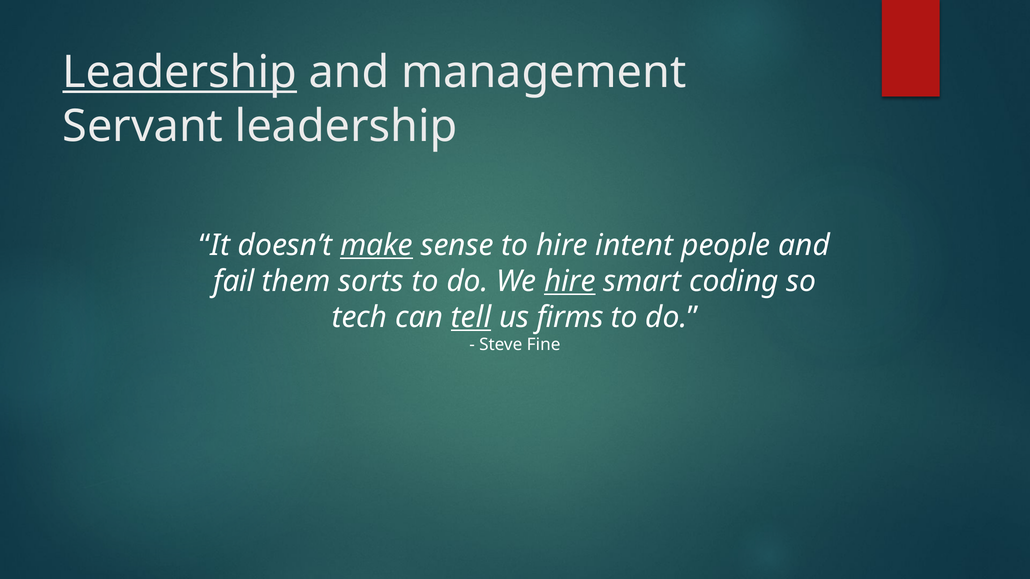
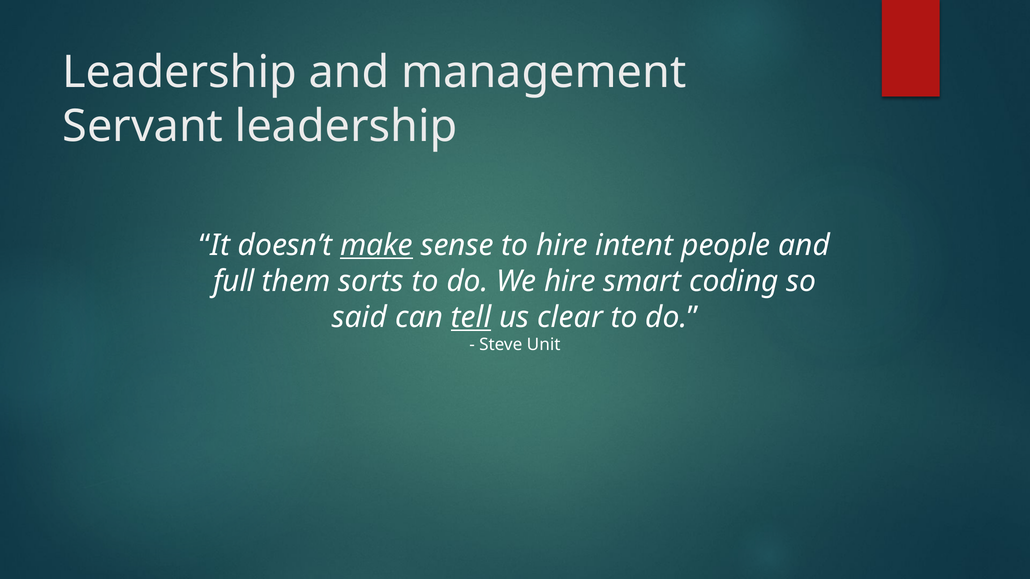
Leadership underline: present -> none (180, 72)
fail: fail -> full (234, 281)
hire underline: present -> none (570, 281)
tech: tech -> said (359, 318)
firms: firms -> clear (570, 318)
Fine: Fine -> Unit (544, 345)
